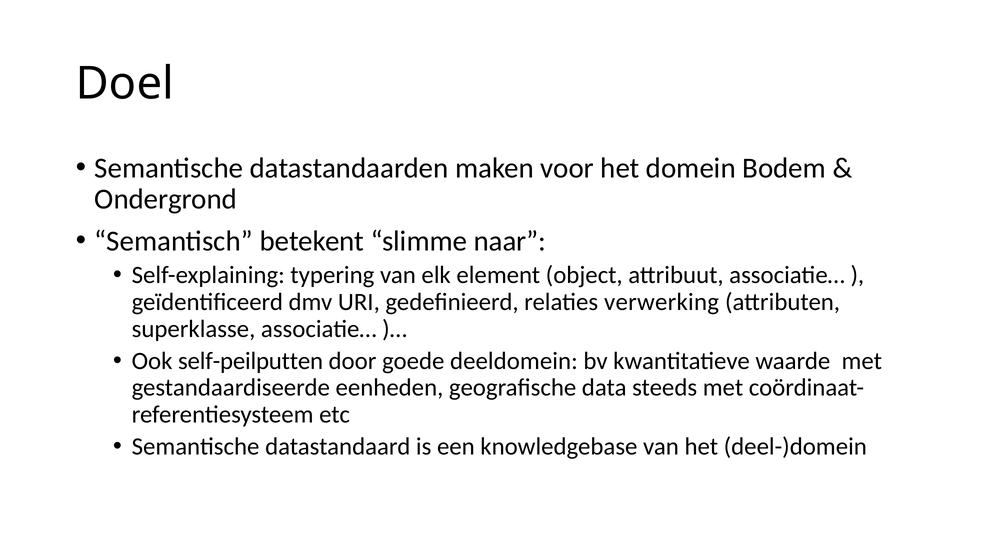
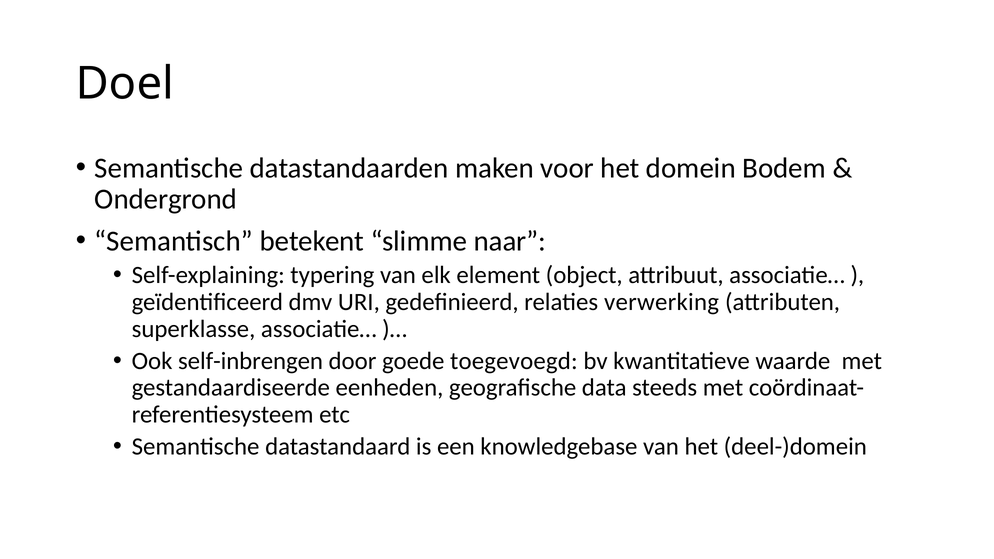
self-peilputten: self-peilputten -> self-inbrengen (251, 361)
deeldomein: deeldomein -> toegevoegd (514, 361)
